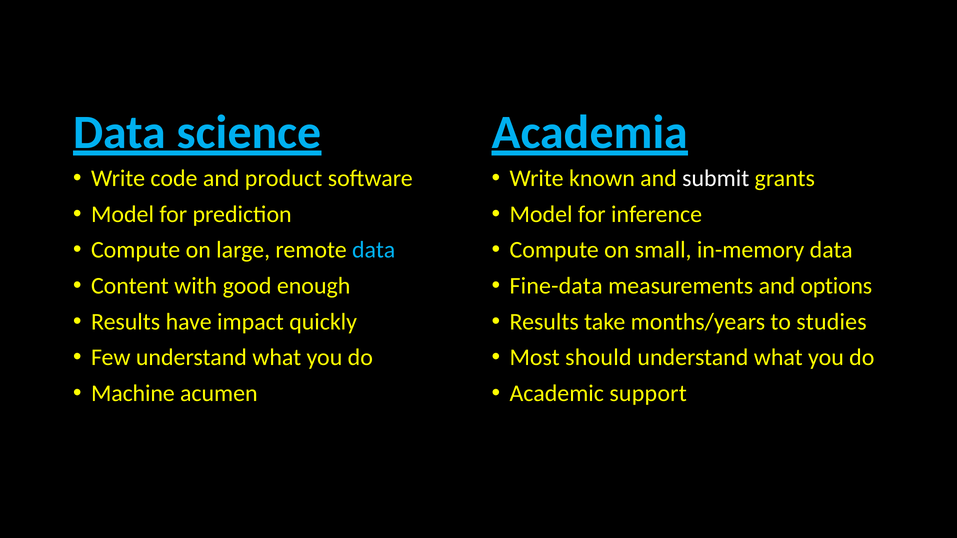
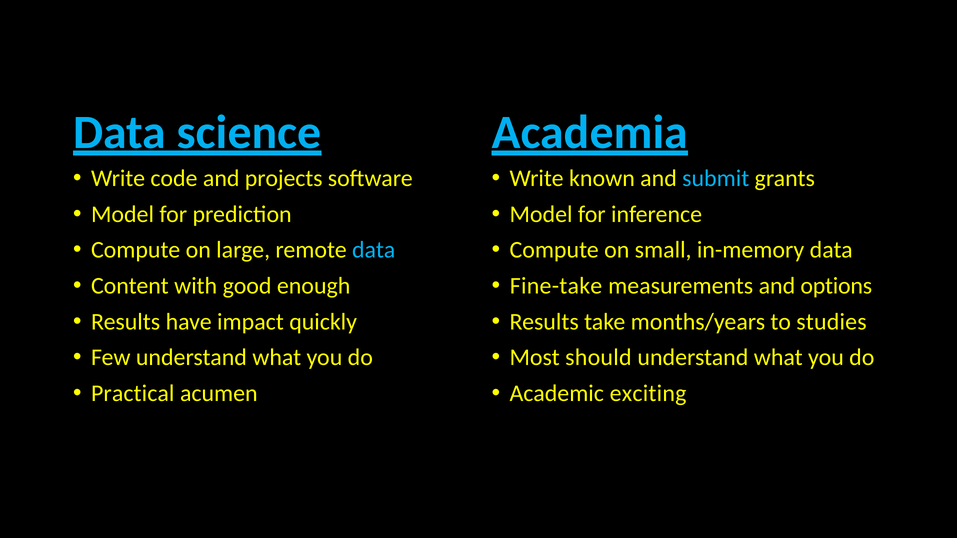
product: product -> projects (284, 179)
submit colour: white -> light blue (716, 179)
Fine-data: Fine-data -> Fine-take (556, 286)
Machine: Machine -> Practical (133, 393)
support: support -> exciting (648, 393)
